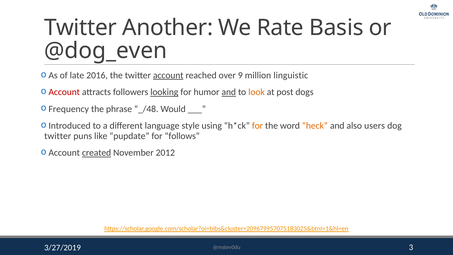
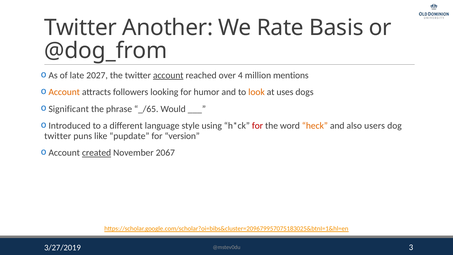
@dog_even: @dog_even -> @dog_from (106, 51)
2016: 2016 -> 2027 (97, 75)
9: 9 -> 4 (240, 75)
linguistic: linguistic -> mentions (291, 75)
Account colour: red -> orange (64, 92)
looking underline: present -> none (164, 92)
and underline: present -> none (229, 92)
post: post -> uses (285, 92)
Frequency: Frequency -> Significant (69, 109)
_/48: _/48 -> _/65 (146, 109)
for colour: orange -> red (257, 126)
follows: follows -> version (182, 136)
2012: 2012 -> 2067 (165, 153)
